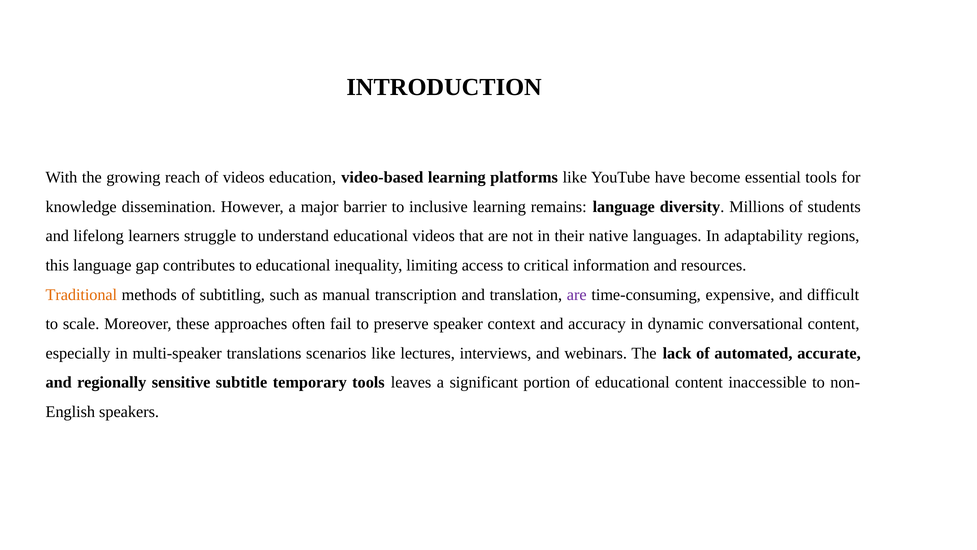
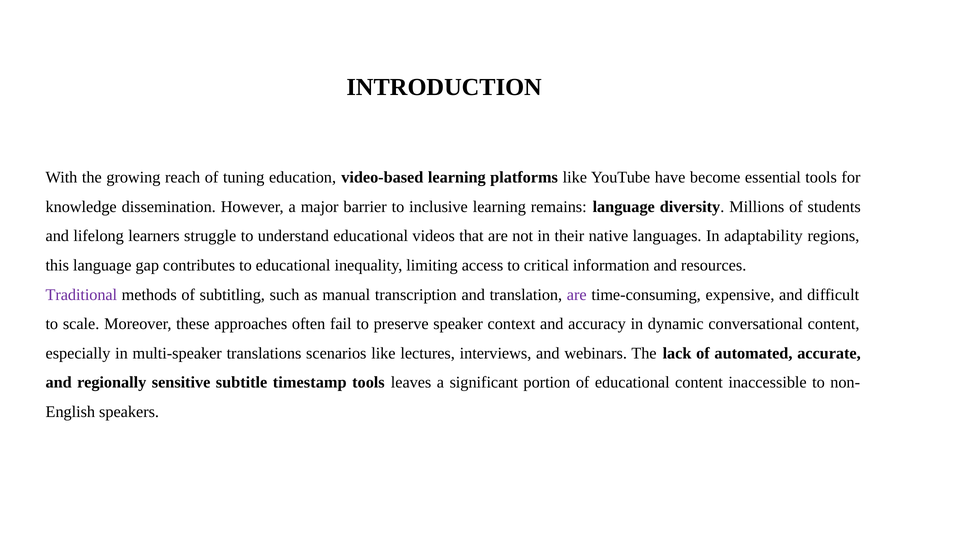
of videos: videos -> tuning (244, 177)
Traditional colour: orange -> purple (81, 294)
temporary: temporary -> timestamp (310, 382)
